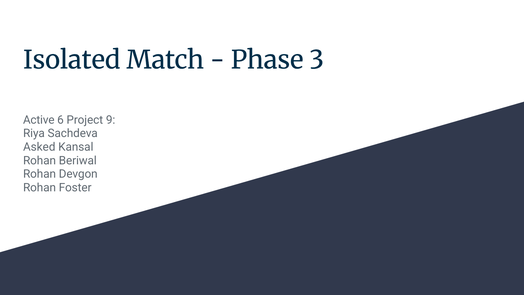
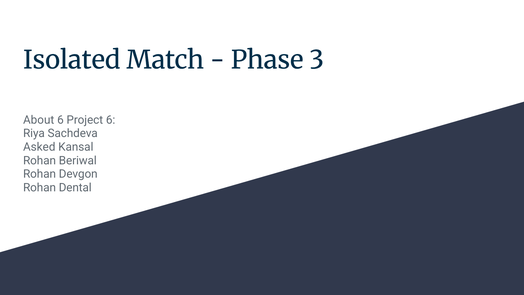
Active: Active -> About (39, 120)
Project 9: 9 -> 6 (111, 120)
Foster: Foster -> Dental (75, 187)
